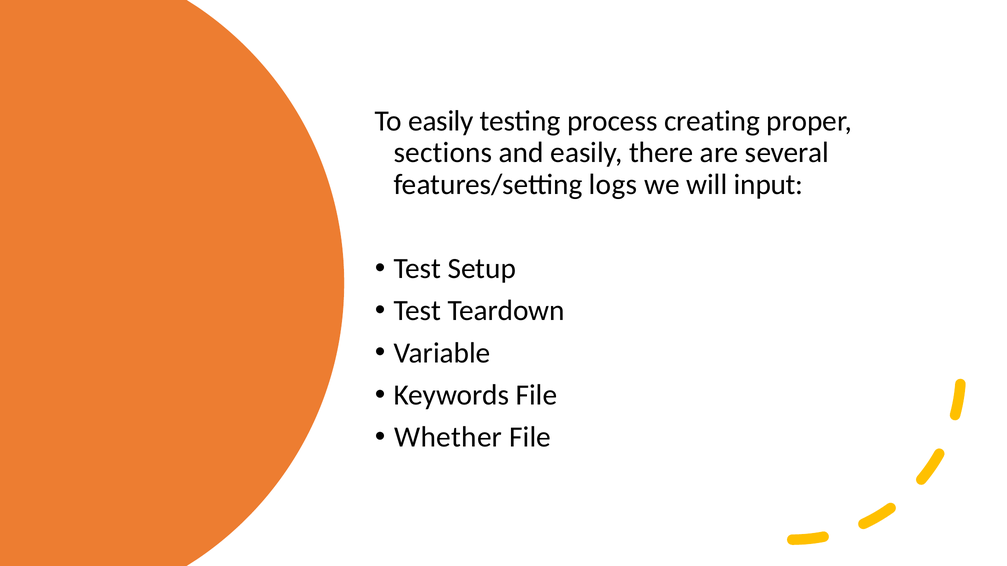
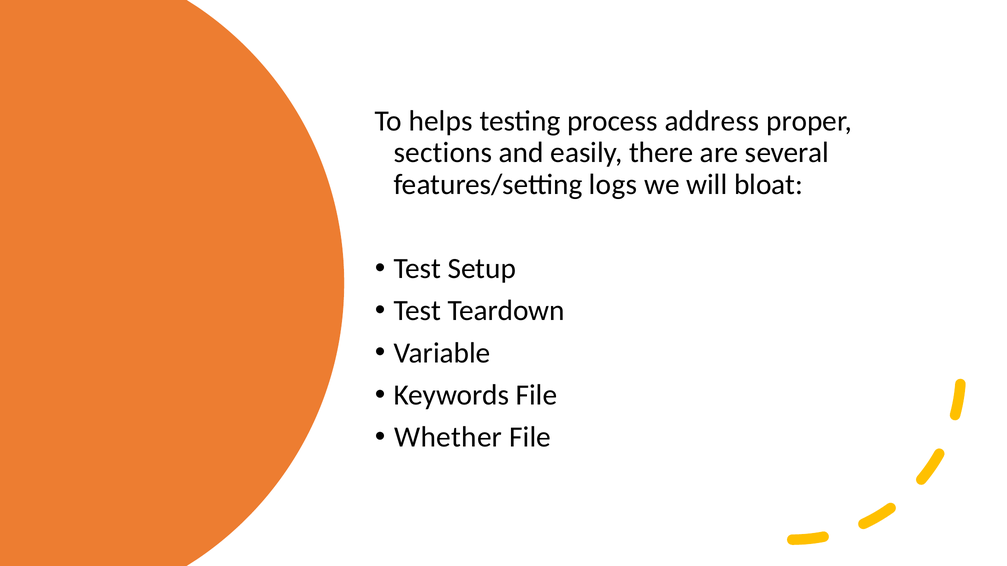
To easily: easily -> helps (441, 121)
creating: creating -> address (712, 121)
input: input -> bloat (768, 184)
